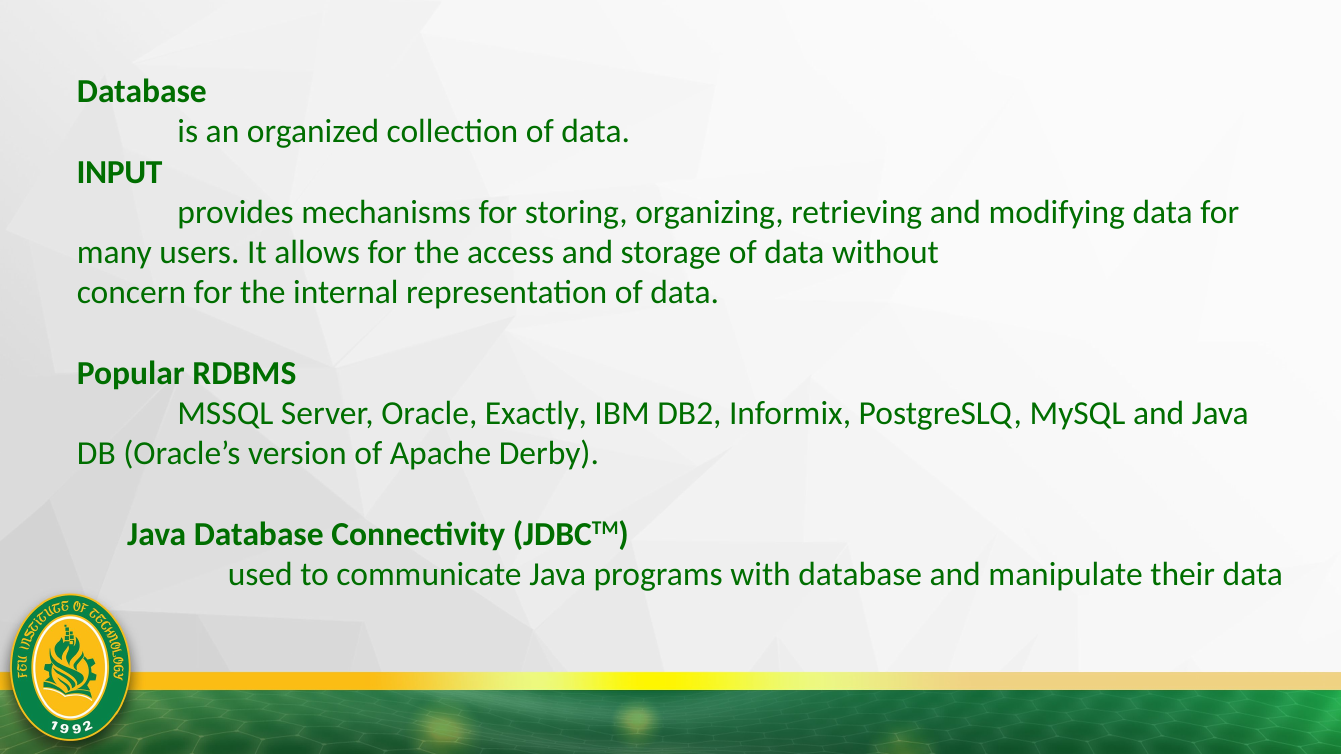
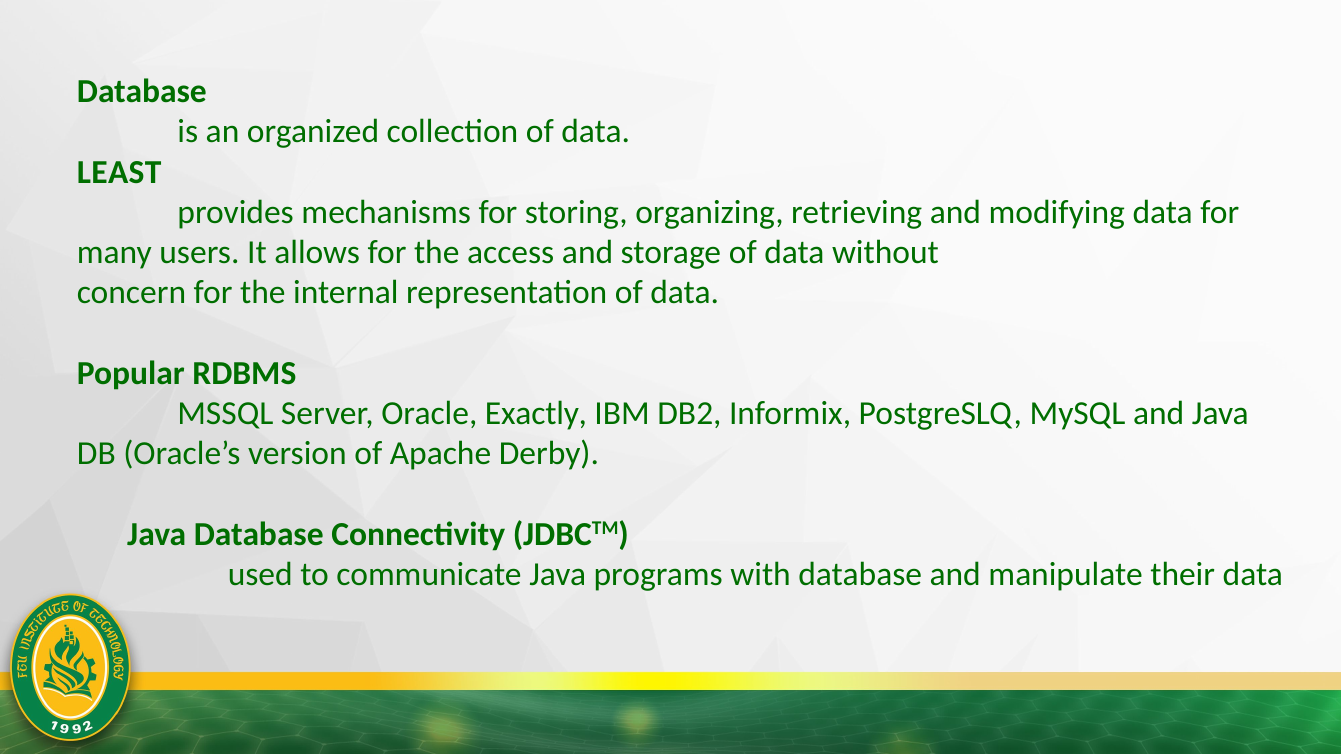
INPUT: INPUT -> LEAST (119, 172)
